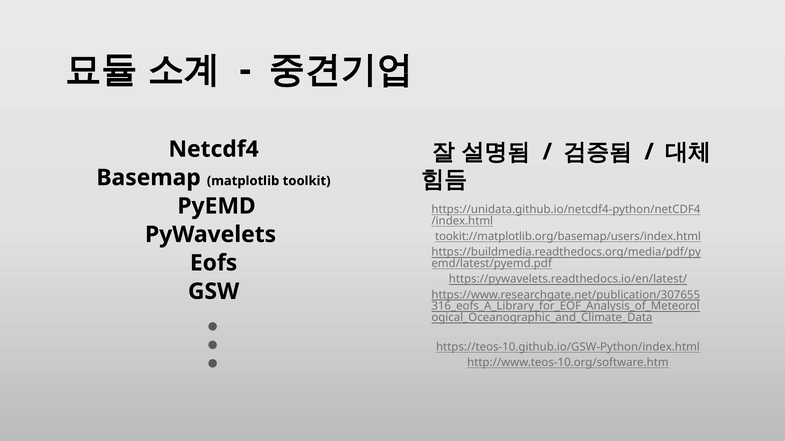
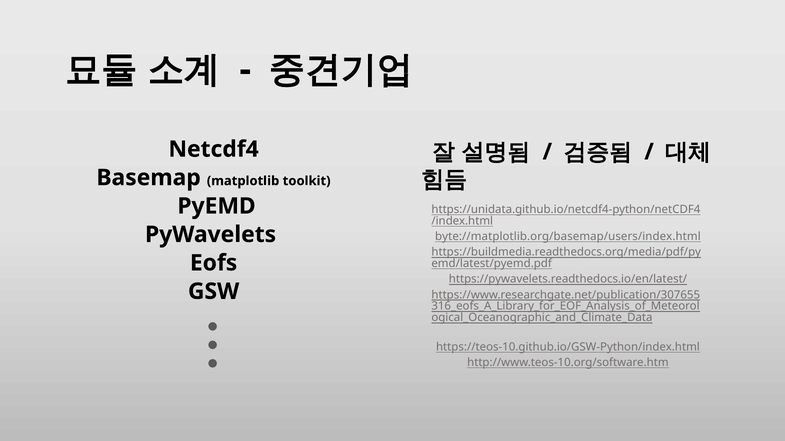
tookit://matplotlib.org/basemap/users/index.html: tookit://matplotlib.org/basemap/users/index.html -> byte://matplotlib.org/basemap/users/index.html (568, 237)
